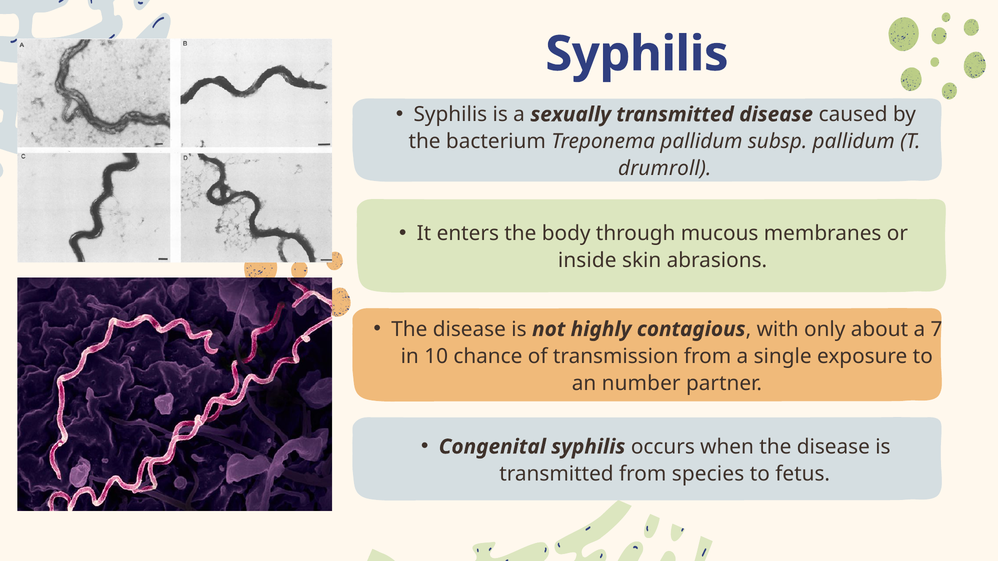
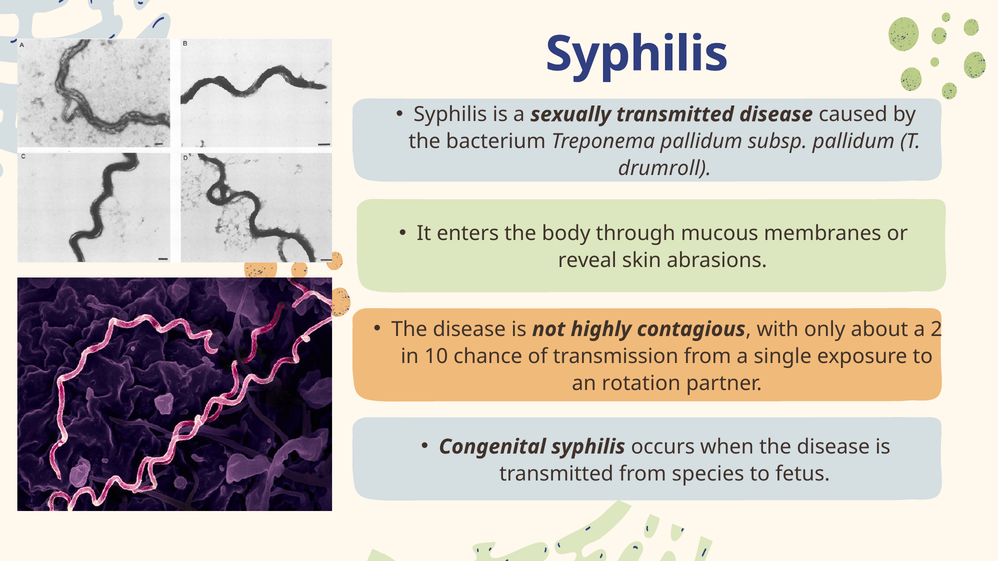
inside: inside -> reveal (587, 261)
7: 7 -> 2 (937, 329)
number: number -> rotation (641, 383)
